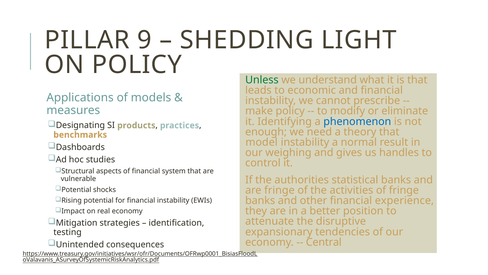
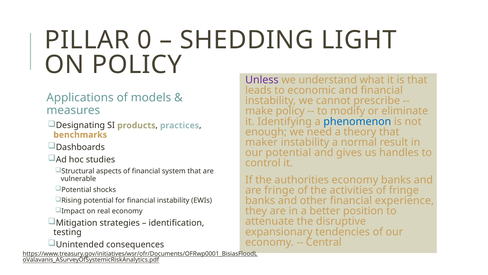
9: 9 -> 0 (145, 40)
Unless colour: green -> purple (262, 80)
model: model -> maker (262, 142)
our weighing: weighing -> potential (288, 152)
authorities statistical: statistical -> economy (355, 180)
